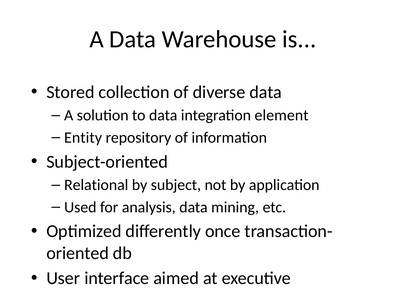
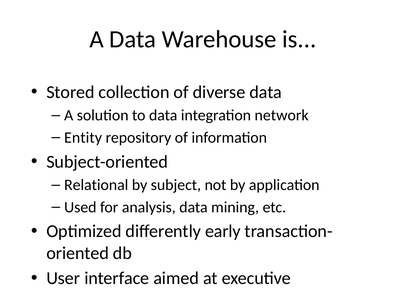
element: element -> network (282, 115)
once: once -> early (223, 231)
